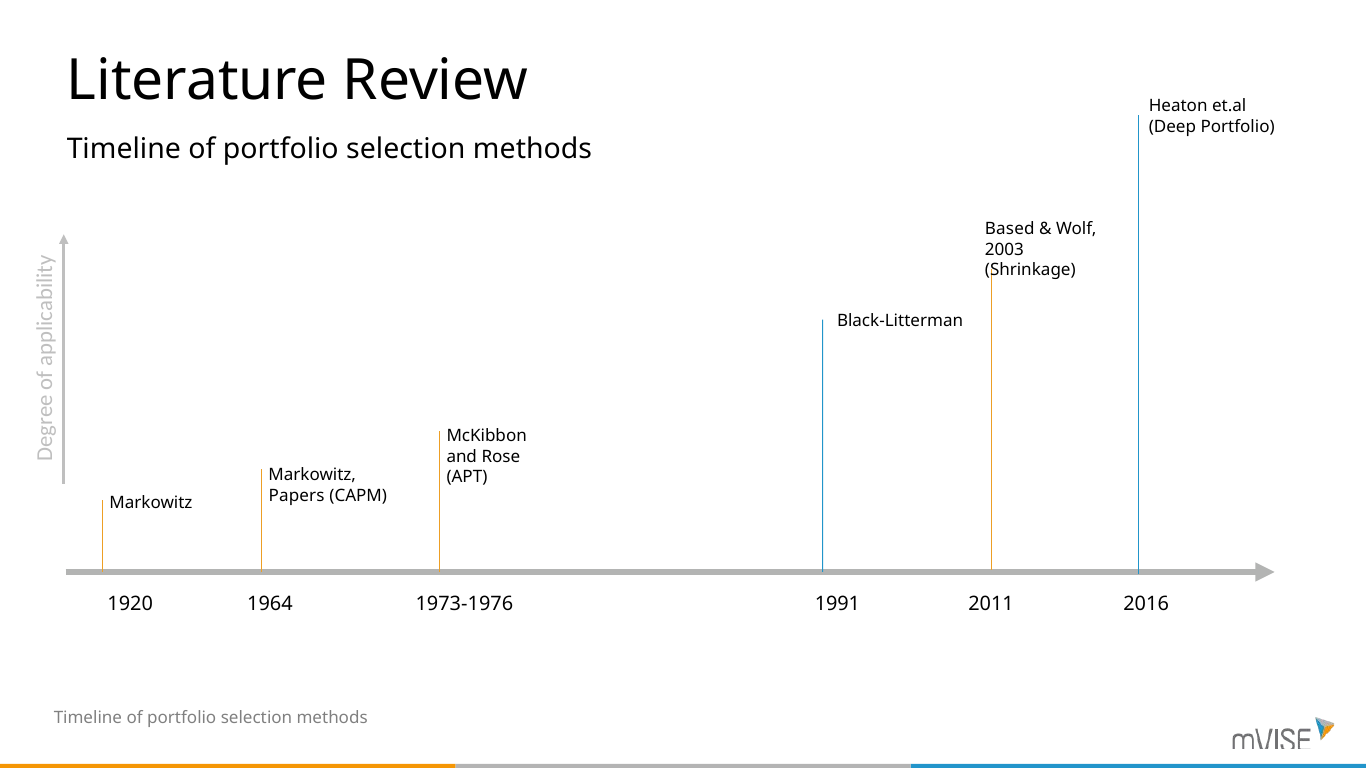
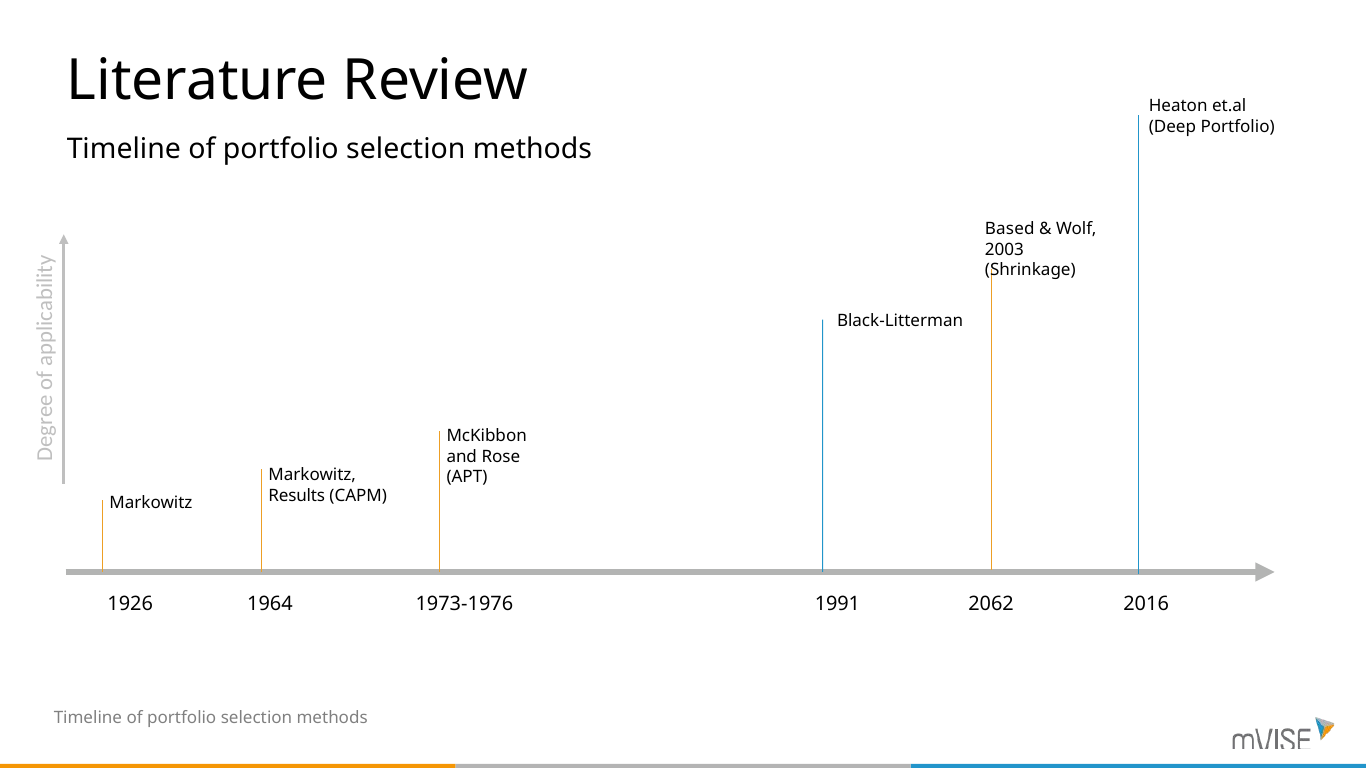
Papers: Papers -> Results (297, 496)
1920: 1920 -> 1926 (130, 605)
2011: 2011 -> 2062 (991, 605)
